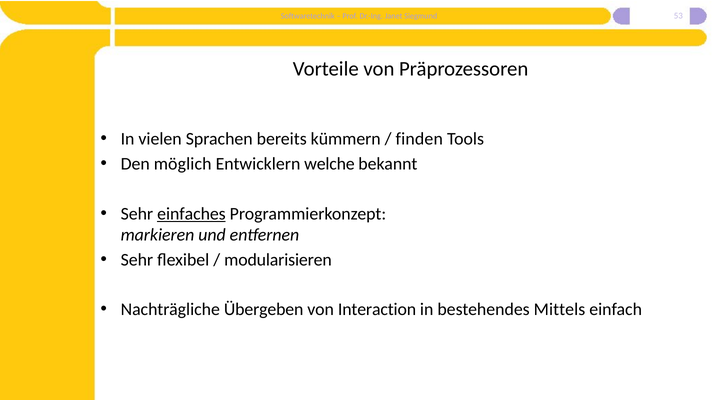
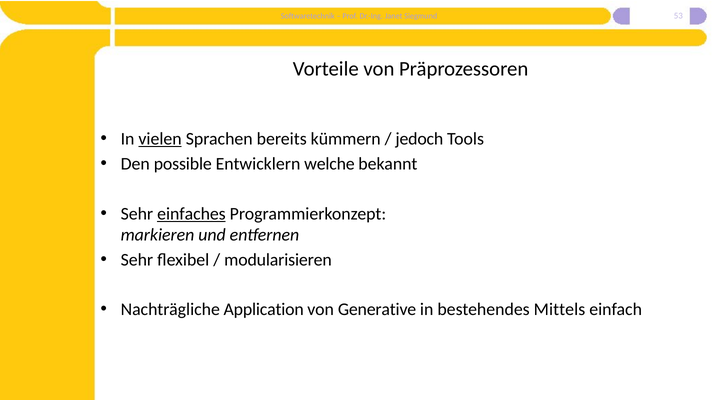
vielen underline: none -> present (160, 139)
finden: finden -> jedoch (419, 139)
möglich: möglich -> possible (183, 164)
Übergeben: Übergeben -> Application (264, 310)
Interaction: Interaction -> Generative (377, 310)
